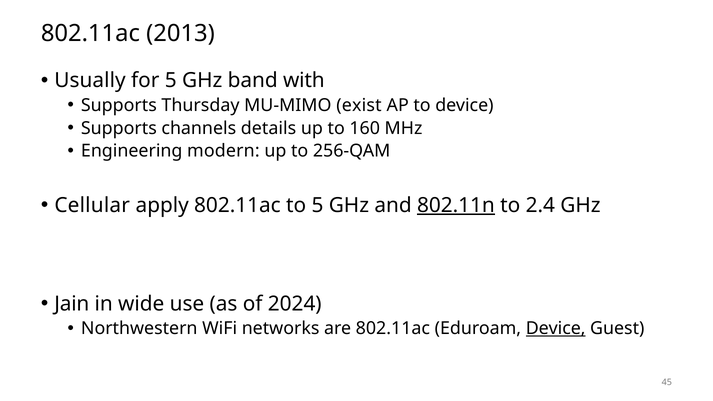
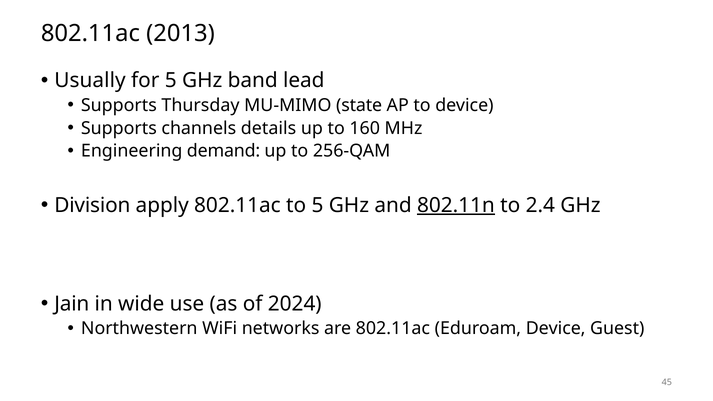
with: with -> lead (304, 81)
exist: exist -> state (359, 105)
modern: modern -> demand (224, 151)
Cellular: Cellular -> Division (92, 205)
Device underline: present -> none (556, 328)
